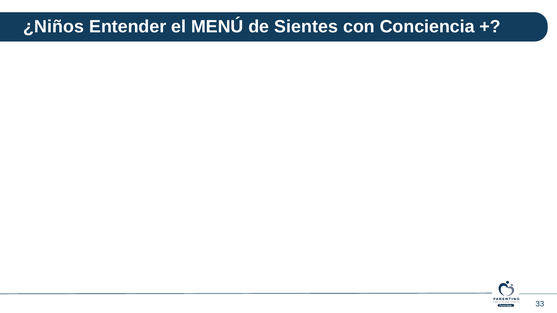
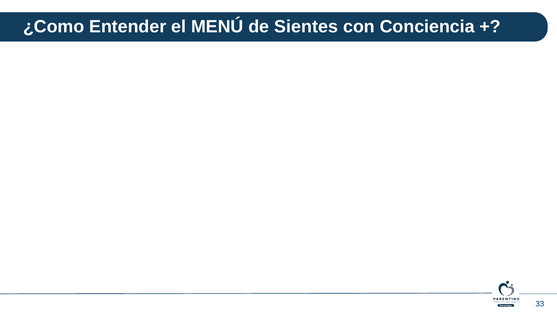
¿Niños: ¿Niños -> ¿Como (54, 27)
